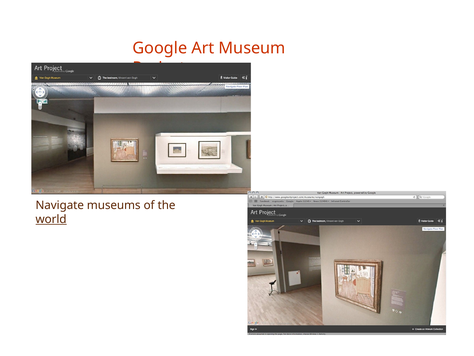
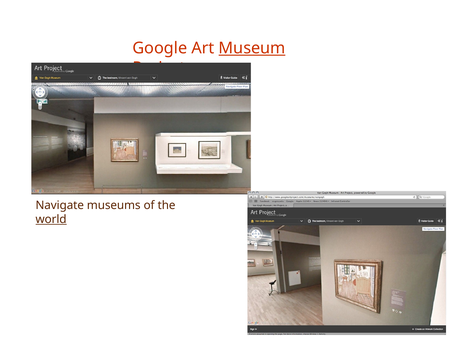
Museum underline: none -> present (252, 48)
